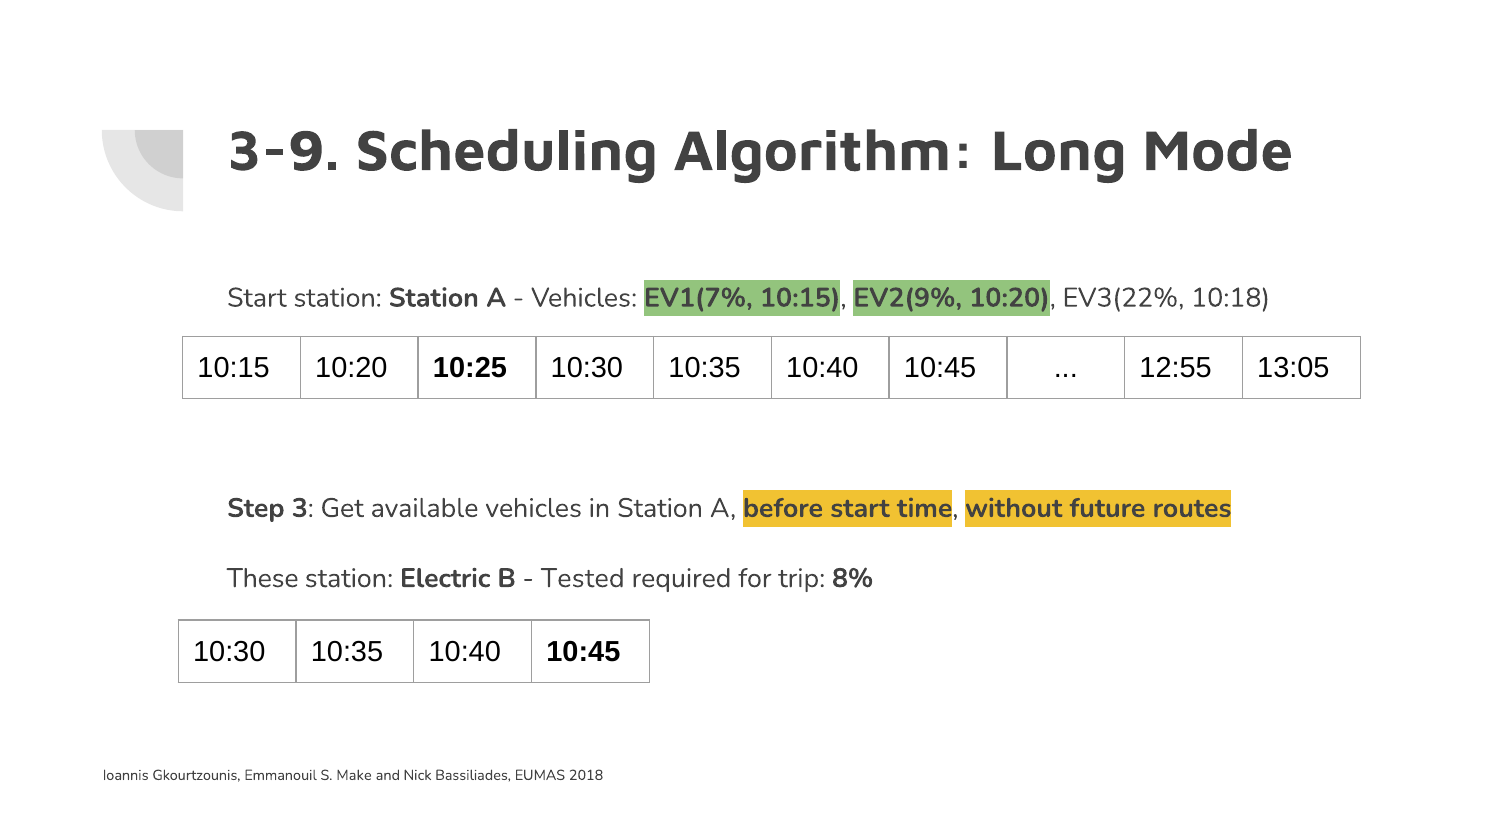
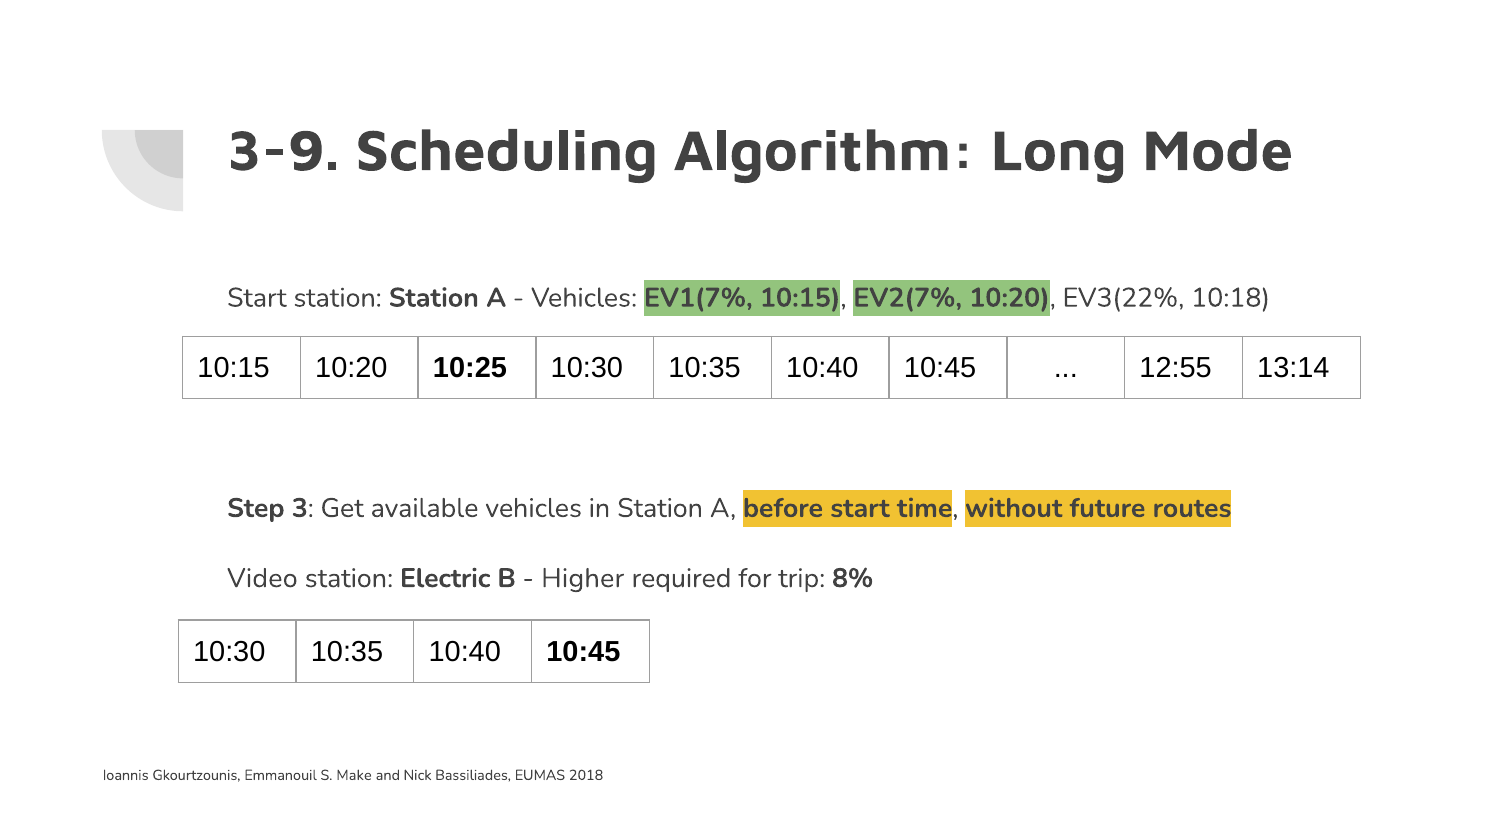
EV2(9%: EV2(9% -> EV2(7% (908, 298)
13:05: 13:05 -> 13:14 (1293, 368)
These: These -> Video (262, 578)
Tested: Tested -> Higher (583, 578)
